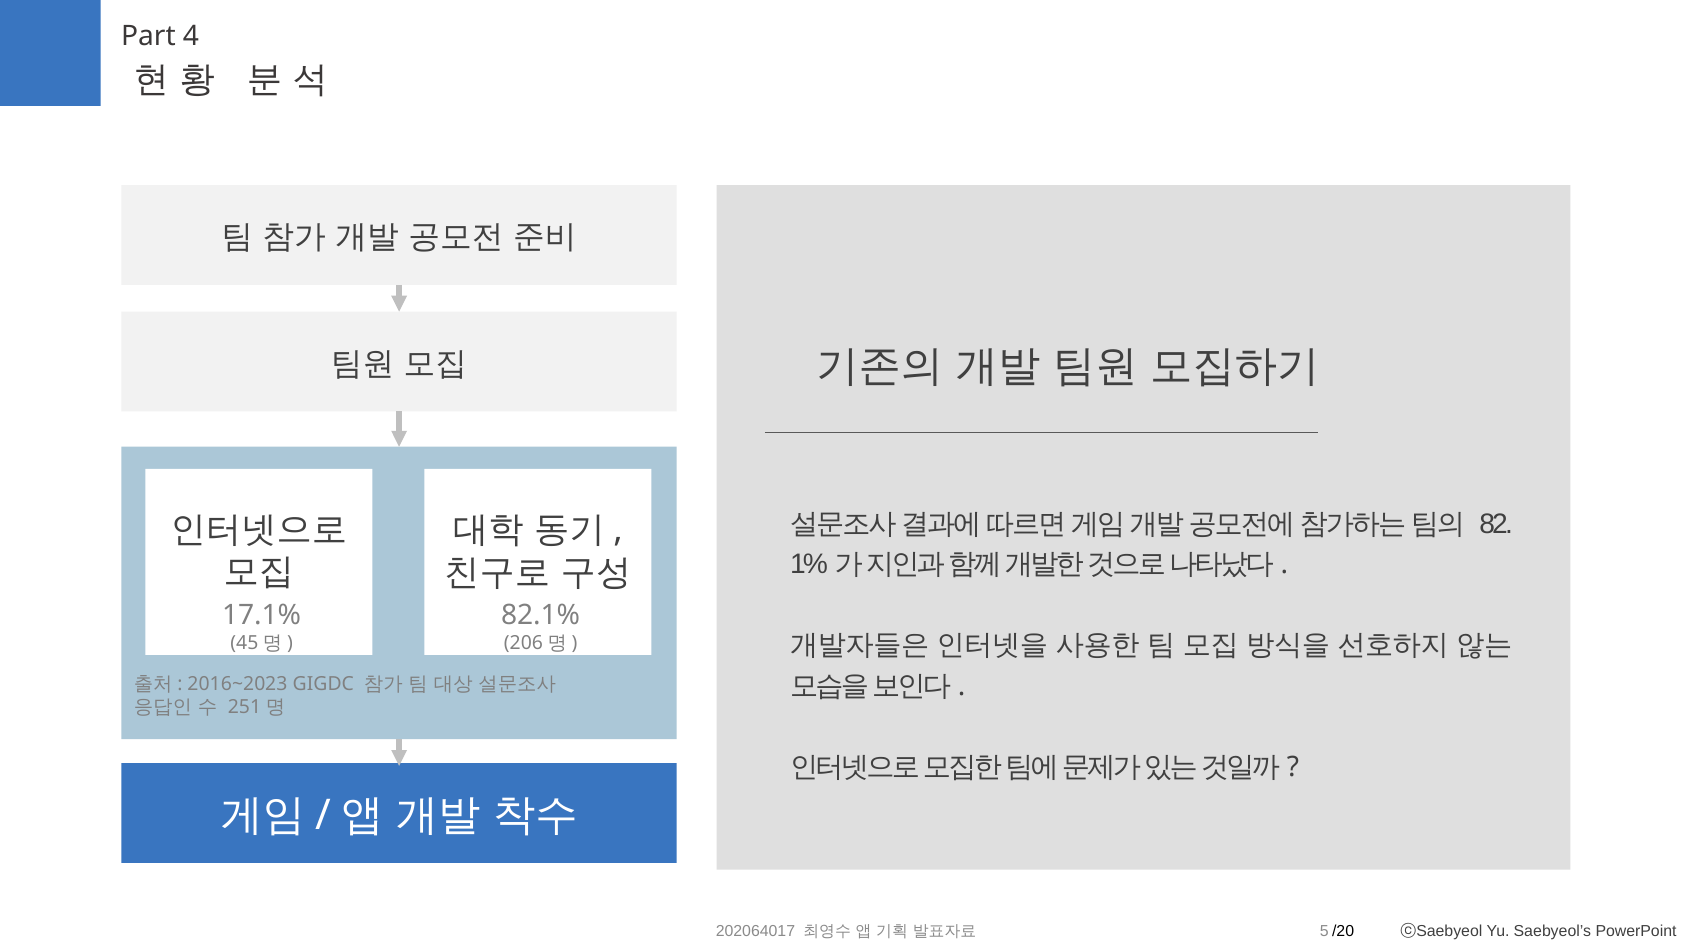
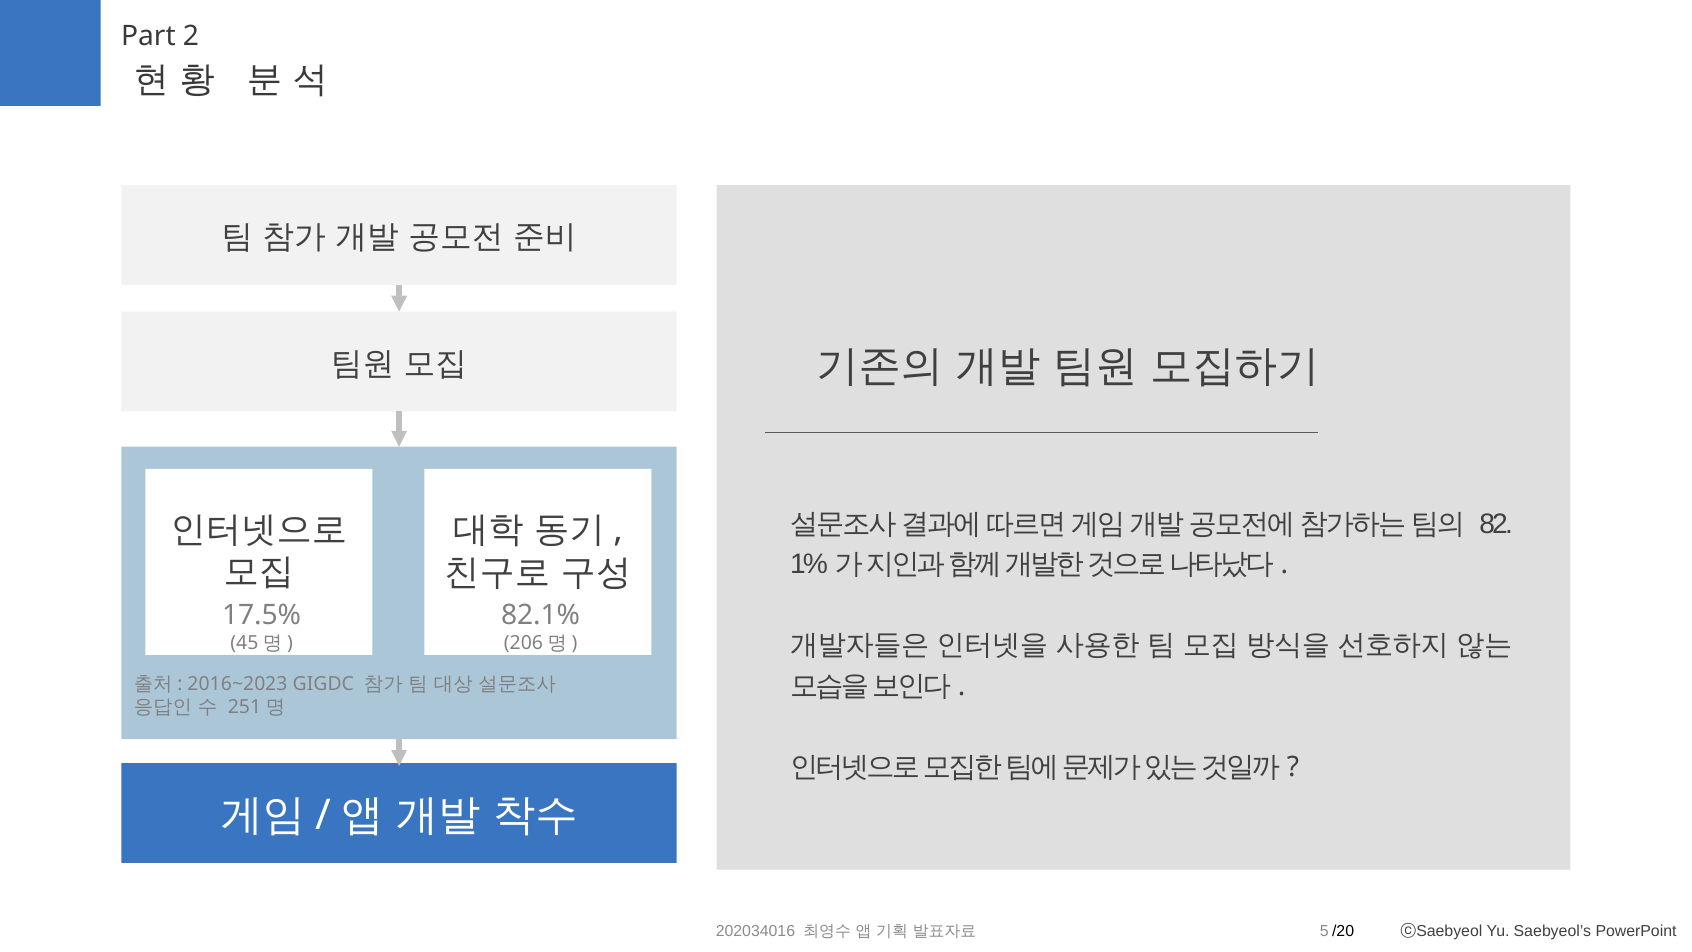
4: 4 -> 2 (191, 36)
17.1%: 17.1% -> 17.5% (262, 615)
202064017: 202064017 -> 202034016 (755, 931)
